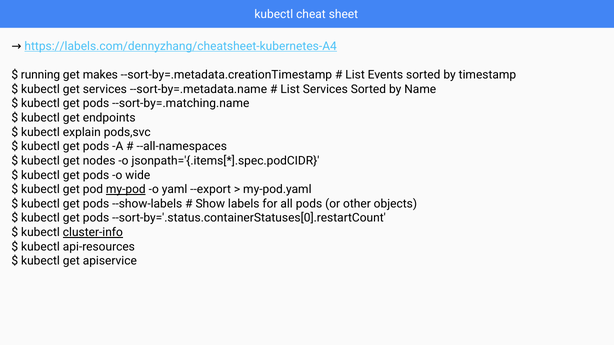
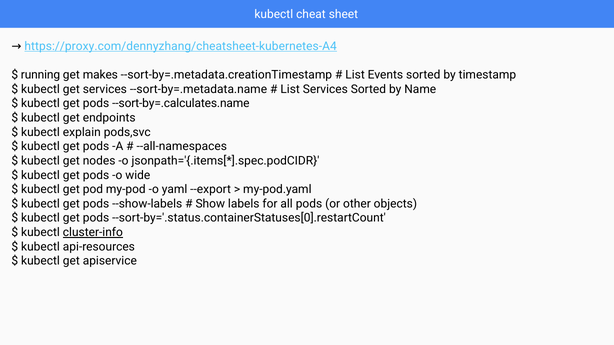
https://labels.com/dennyzhang/cheatsheet-kubernetes-A4: https://labels.com/dennyzhang/cheatsheet-kubernetes-A4 -> https://proxy.com/dennyzhang/cheatsheet-kubernetes-A4 (181, 46)
--sort-by=.matching.name: --sort-by=.matching.name -> --sort-by=.calculates.name (181, 104)
my-pod underline: present -> none (126, 190)
